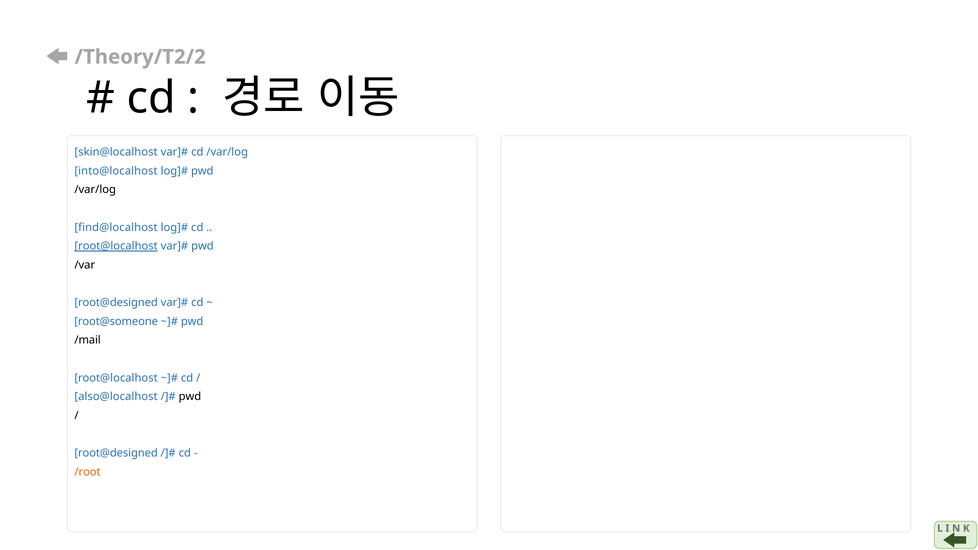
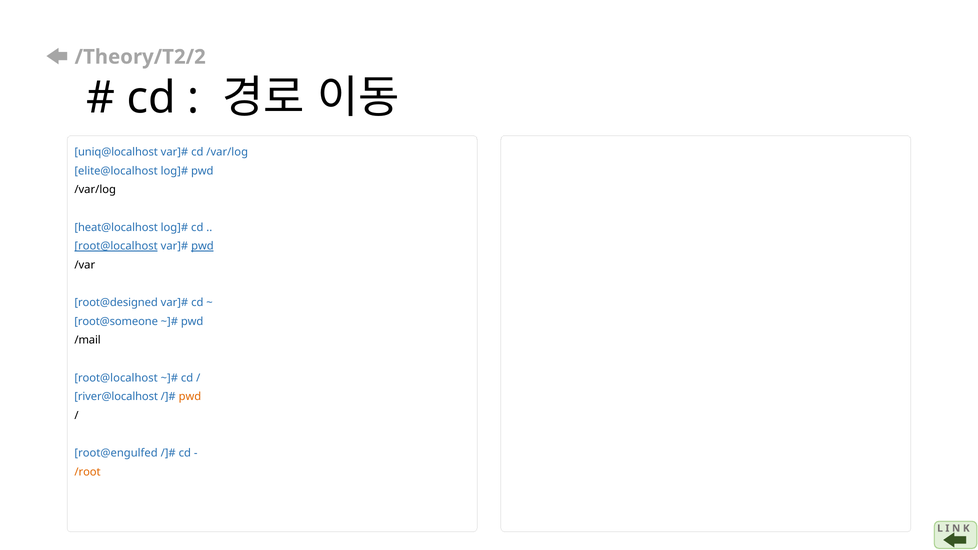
skin@localhost: skin@localhost -> uniq@localhost (116, 152)
into@localhost: into@localhost -> elite@localhost (116, 171)
find@localhost: find@localhost -> heat@localhost (116, 227)
pwd underline: none -> present (202, 246)
also@localhost: also@localhost -> river@localhost (116, 397)
pwd colour: black -> orange (190, 397)
root@designed: root@designed -> root@engulfed (116, 453)
